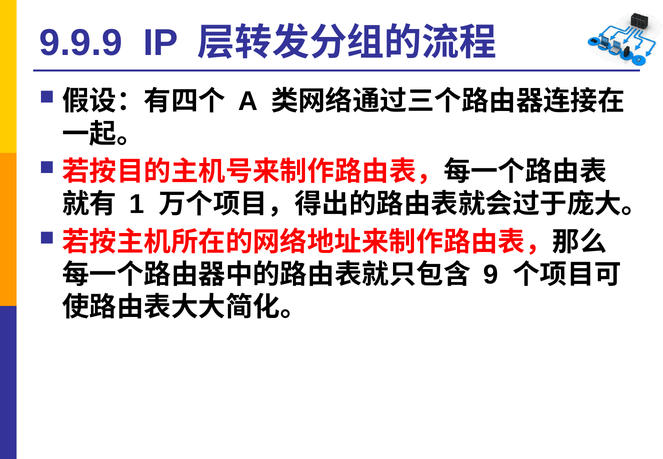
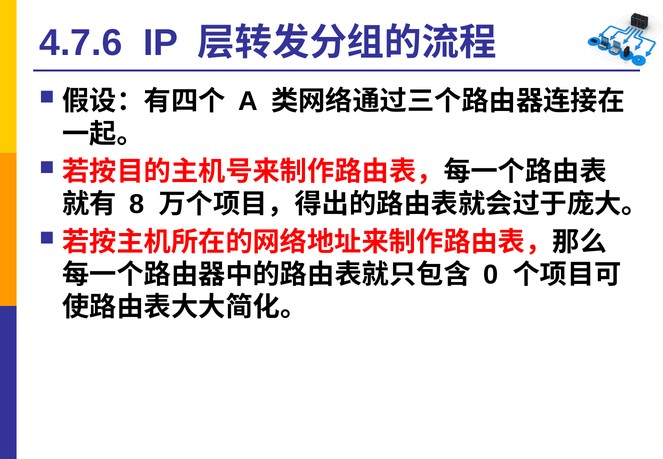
9.9.9: 9.9.9 -> 4.7.6 (81, 43)
1: 1 -> 8 (137, 204)
9: 9 -> 0 (491, 275)
